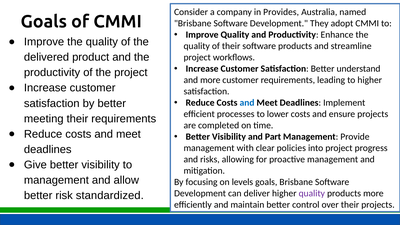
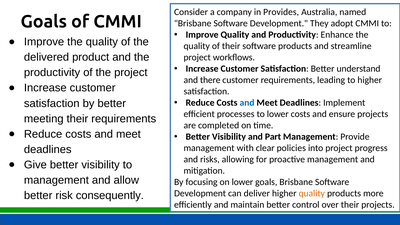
and more: more -> there (210, 80)
on levels: levels -> lower (242, 182)
quality colour: purple -> orange (312, 193)
standardized: standardized -> consequently (110, 195)
